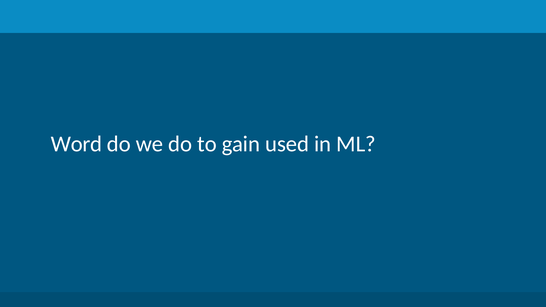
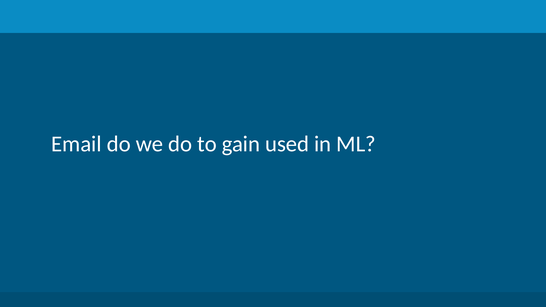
Word: Word -> Email (76, 144)
